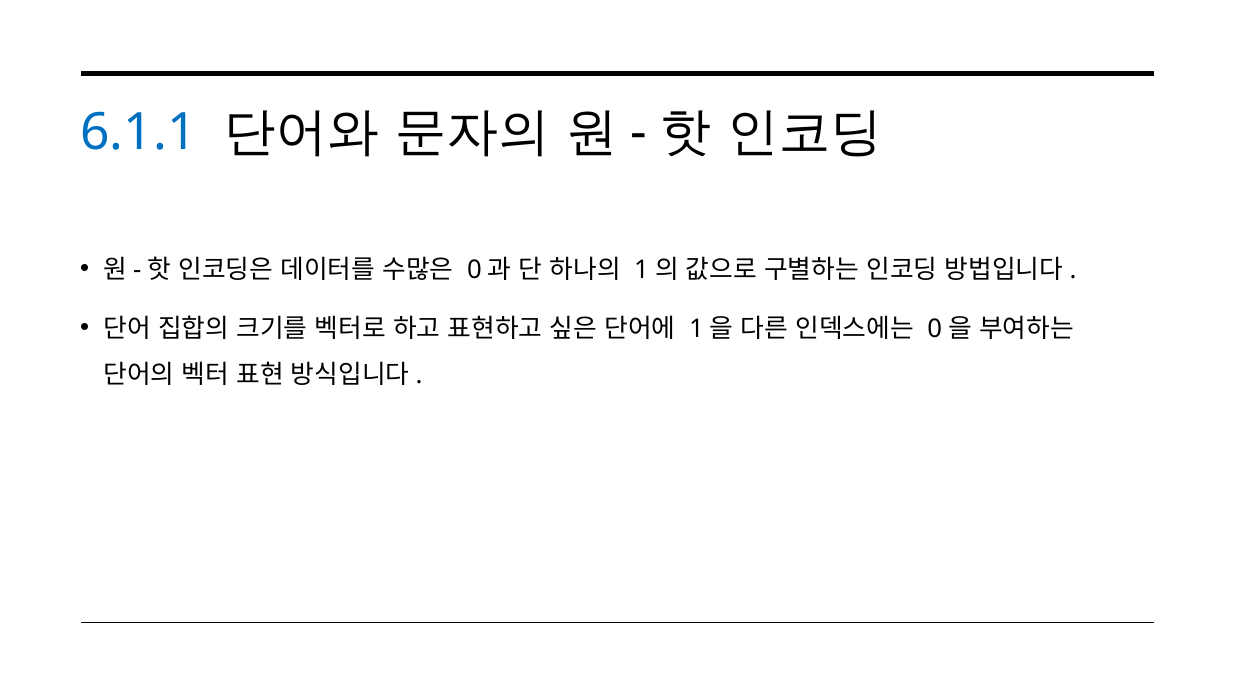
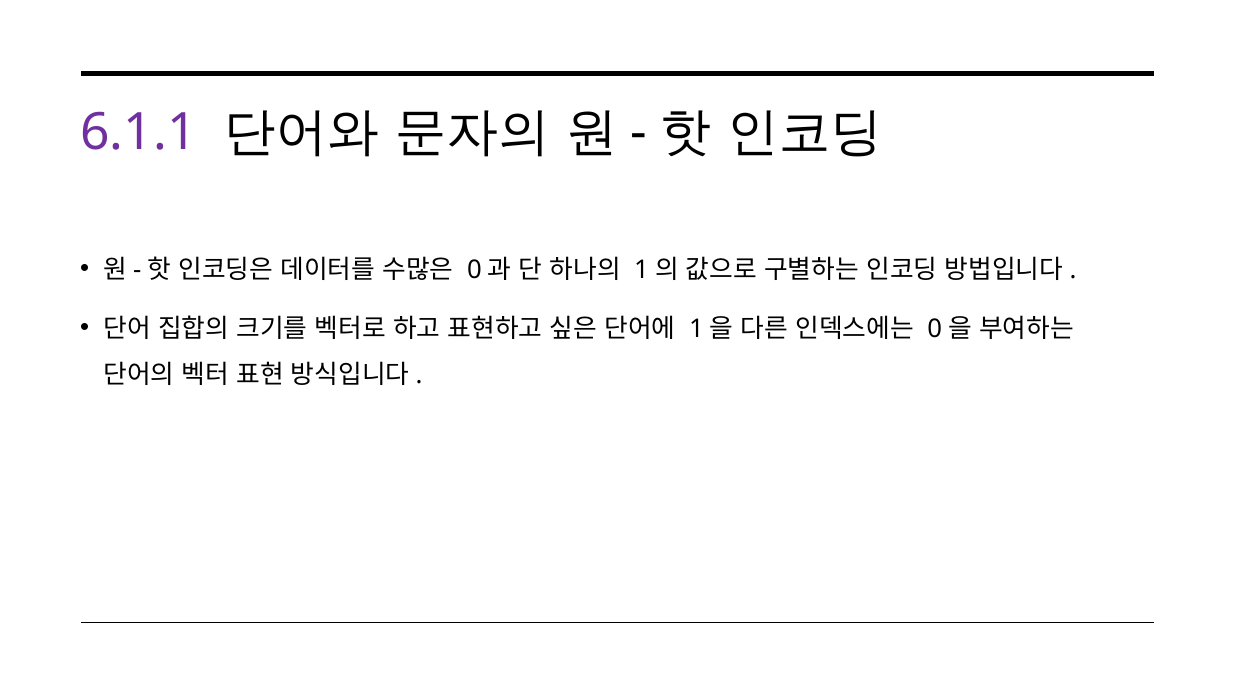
6.1.1 colour: blue -> purple (139, 132)
